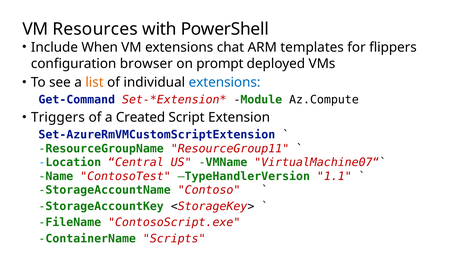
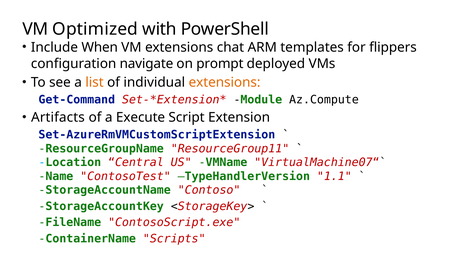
Resources: Resources -> Optimized (95, 29)
browser: browser -> navigate (146, 64)
extensions colour: blue -> orange (225, 83)
Triggers: Triggers -> Artifacts (58, 118)
Created: Created -> Execute (141, 118)
